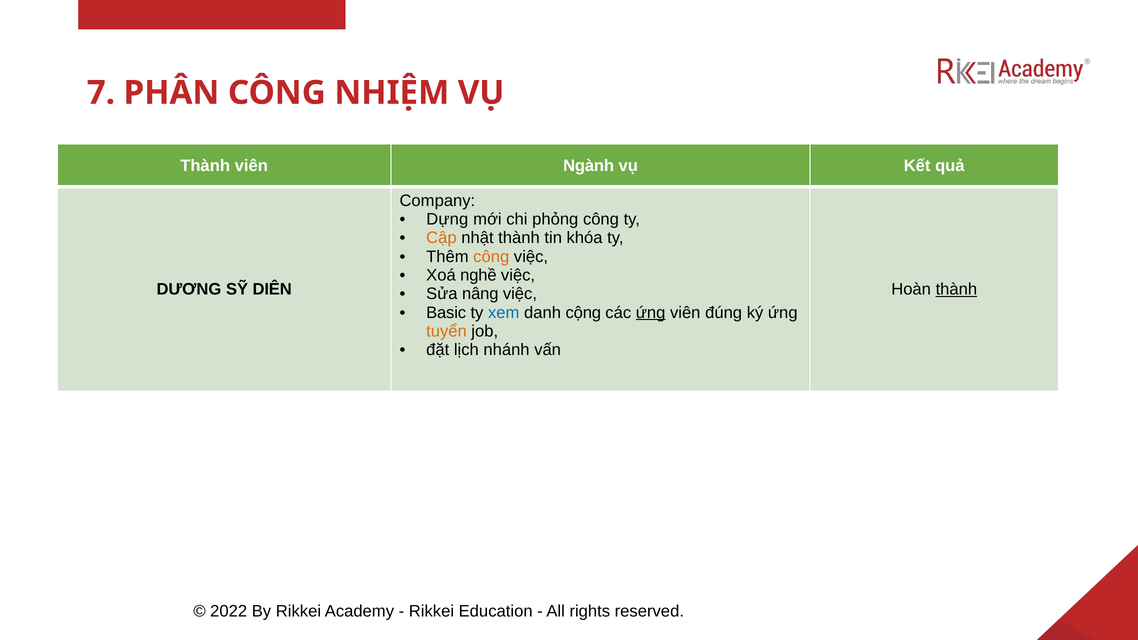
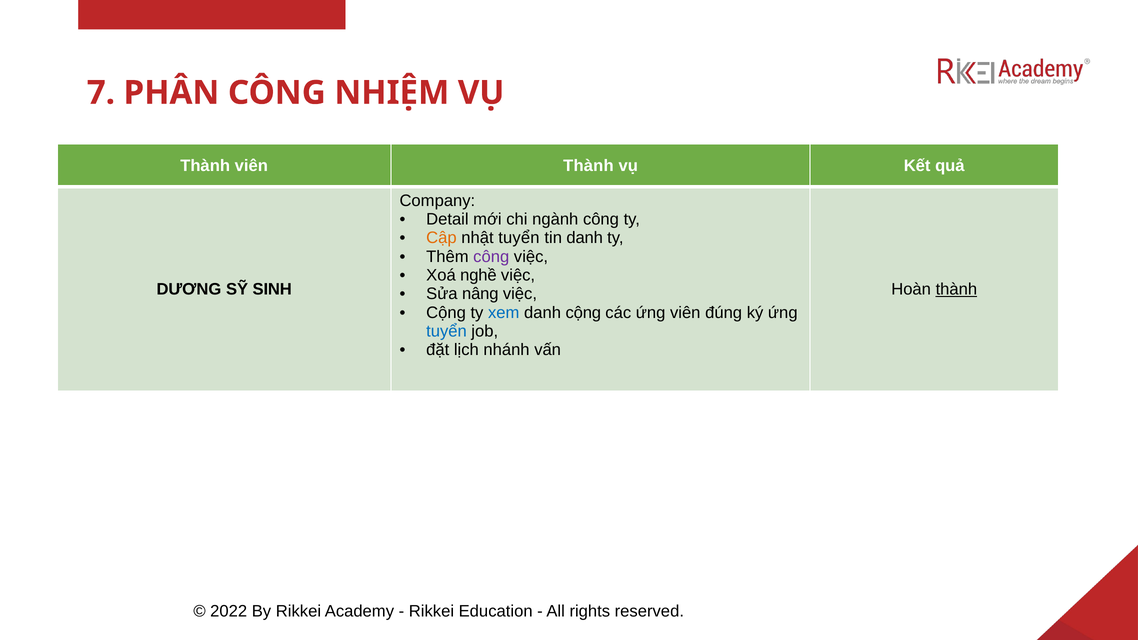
viên Ngành: Ngành -> Thành (588, 166)
Dựng: Dựng -> Detail (447, 219)
phỏng: phỏng -> ngành (555, 219)
nhật thành: thành -> tuyển (519, 238)
tin khóa: khóa -> danh (585, 238)
công colour: orange -> purple (491, 257)
DIÊN: DIÊN -> SINH (272, 289)
Basic: Basic -> Cộng (446, 313)
ứng underline: present -> none (651, 313)
tuyển colour: orange -> blue (447, 331)
